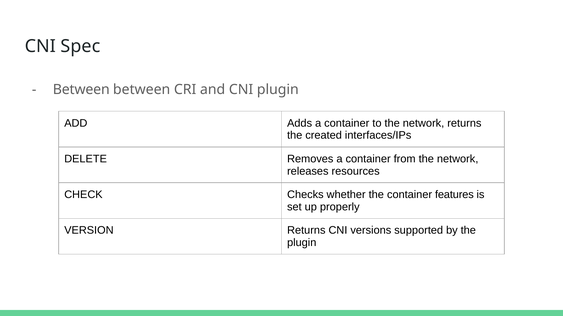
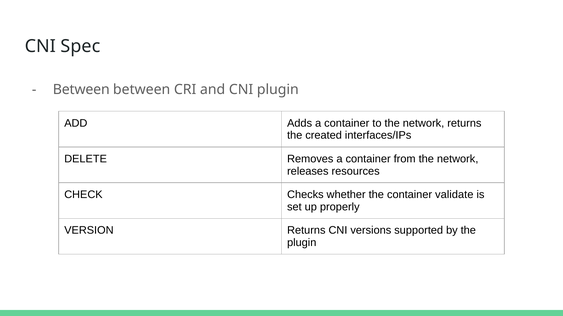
features: features -> validate (454, 195)
